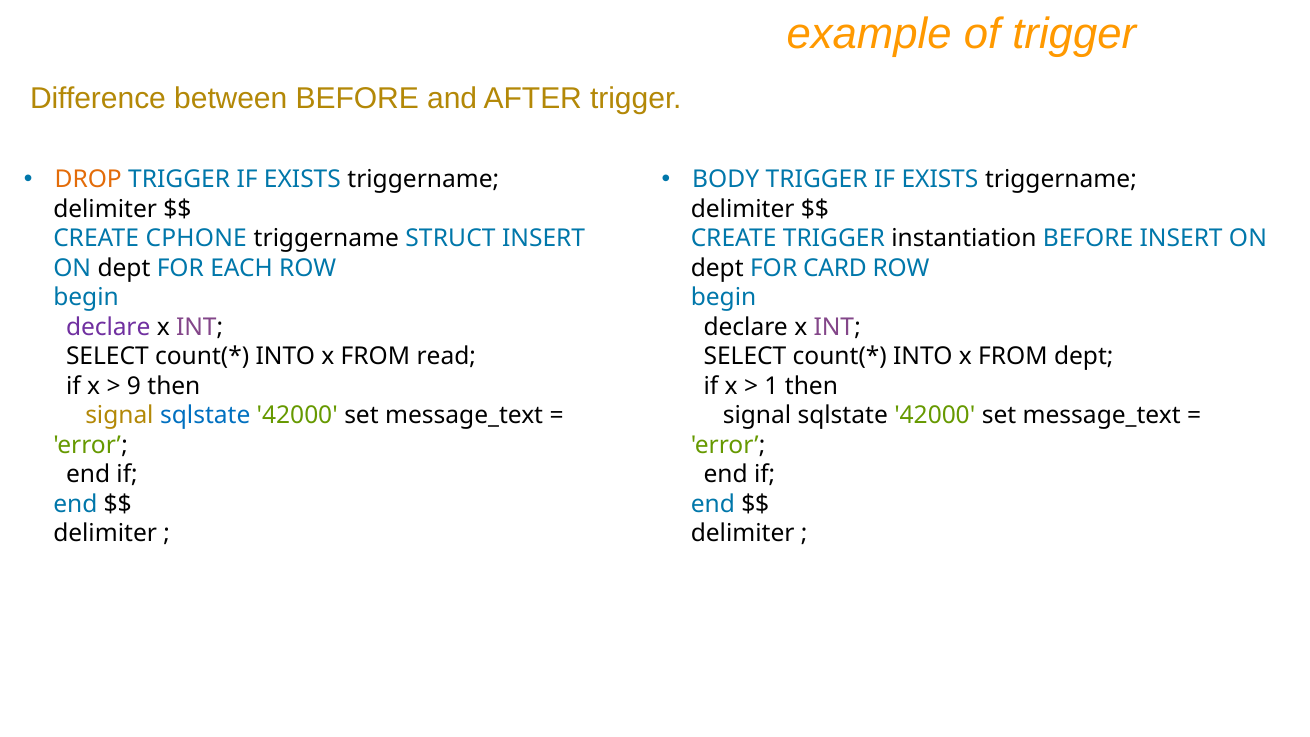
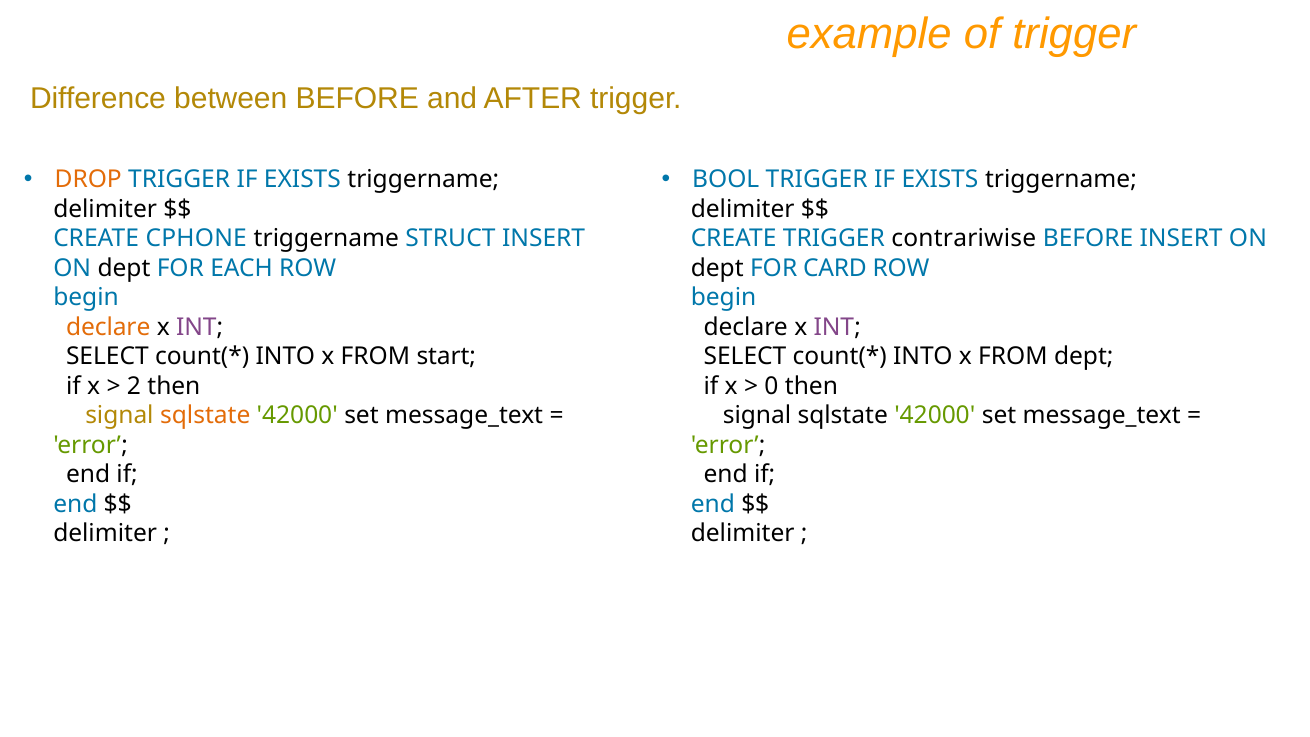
BODY: BODY -> BOOL (726, 180)
instantiation: instantiation -> contrariwise (964, 239)
declare colour: purple -> orange (108, 327)
read: read -> start (446, 357)
9: 9 -> 2 (134, 386)
1: 1 -> 0 (772, 386)
sqlstate colour: blue -> orange (205, 416)
